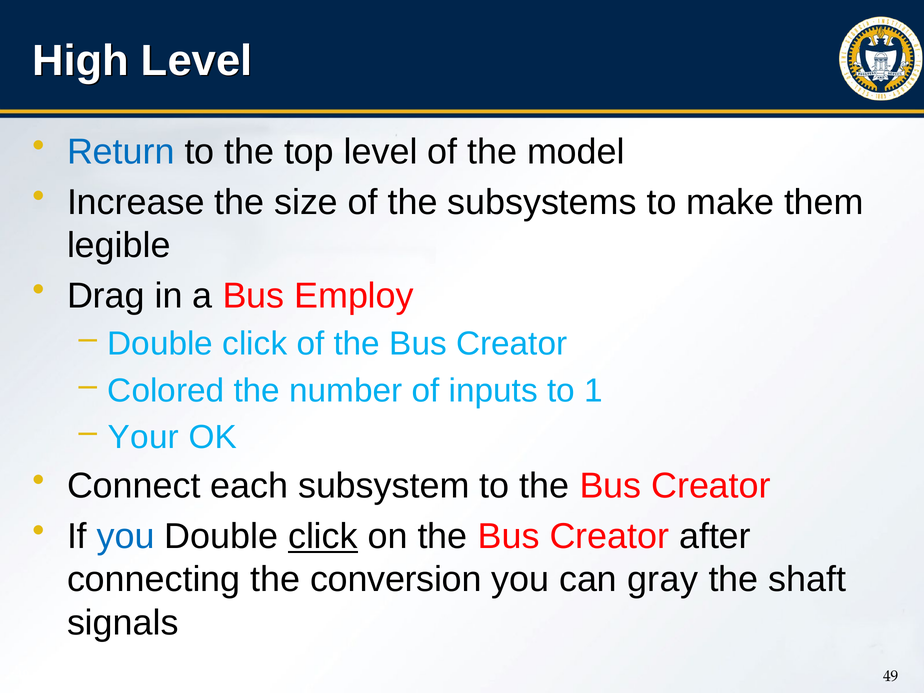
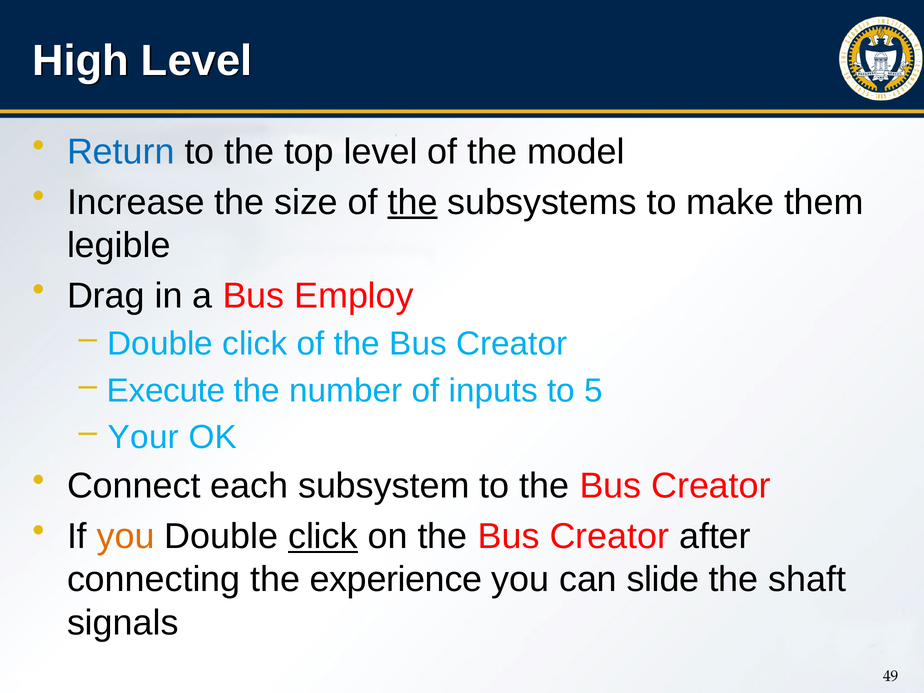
the underline: none -> present (413, 202)
Colored: Colored -> Execute (166, 390)
1: 1 -> 5 (593, 390)
you colour: blue -> orange (126, 536)
conversion: conversion -> experience (396, 580)
gray: gray -> slide (663, 580)
